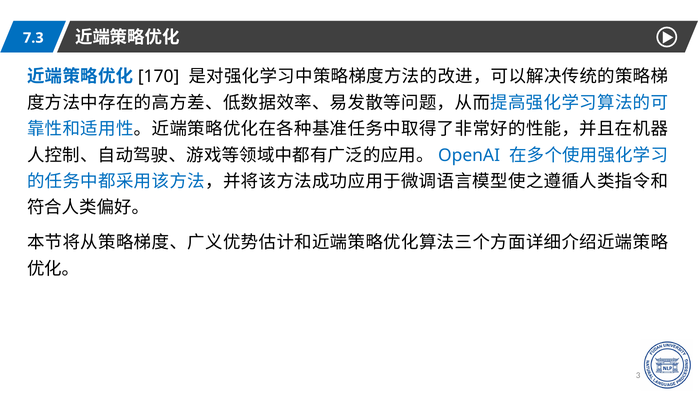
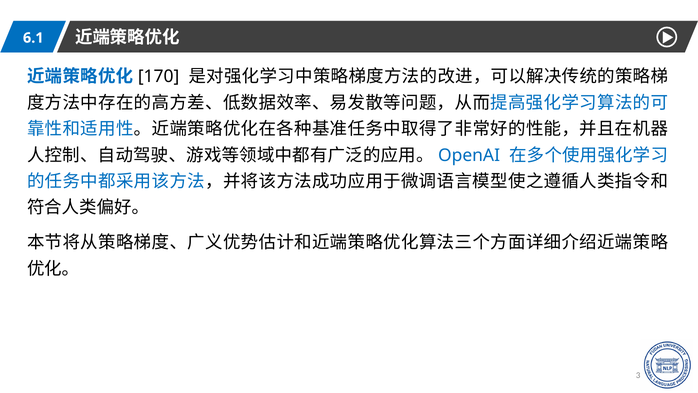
7.3: 7.3 -> 6.1 (33, 38)
